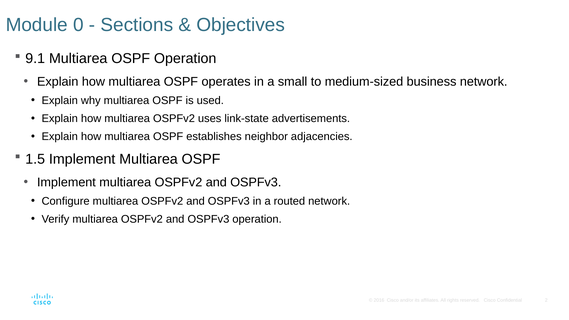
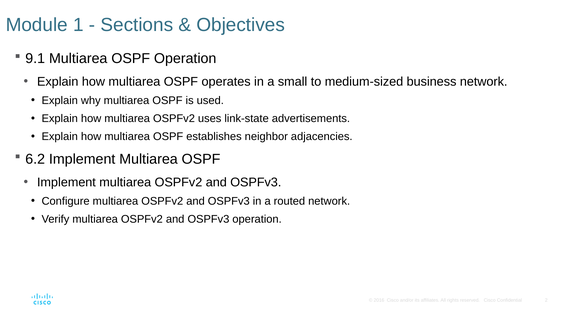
0: 0 -> 1 (78, 25)
1.5: 1.5 -> 6.2 (35, 159)
